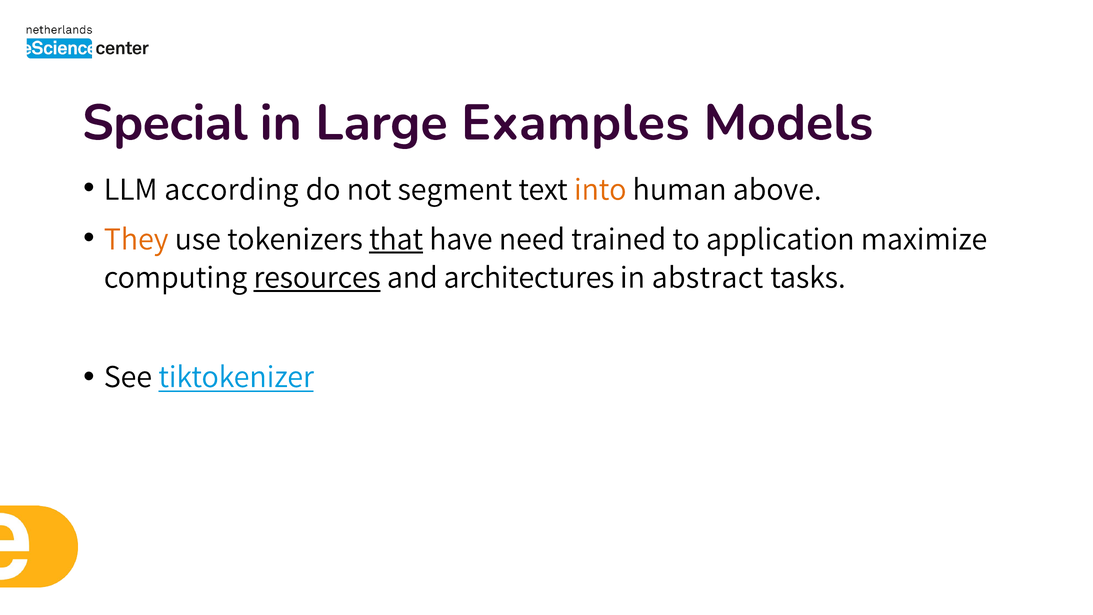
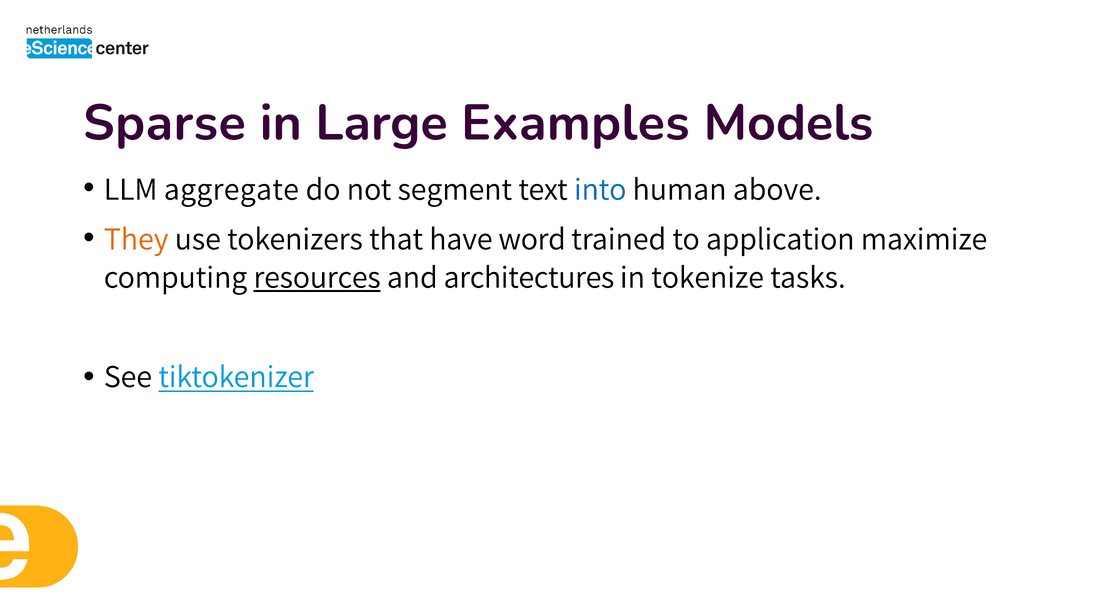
Special: Special -> Sparse (164, 123)
according: according -> aggregate (231, 189)
into colour: orange -> blue (600, 189)
that underline: present -> none (396, 239)
need: need -> word (532, 239)
abstract: abstract -> tokenize (708, 277)
